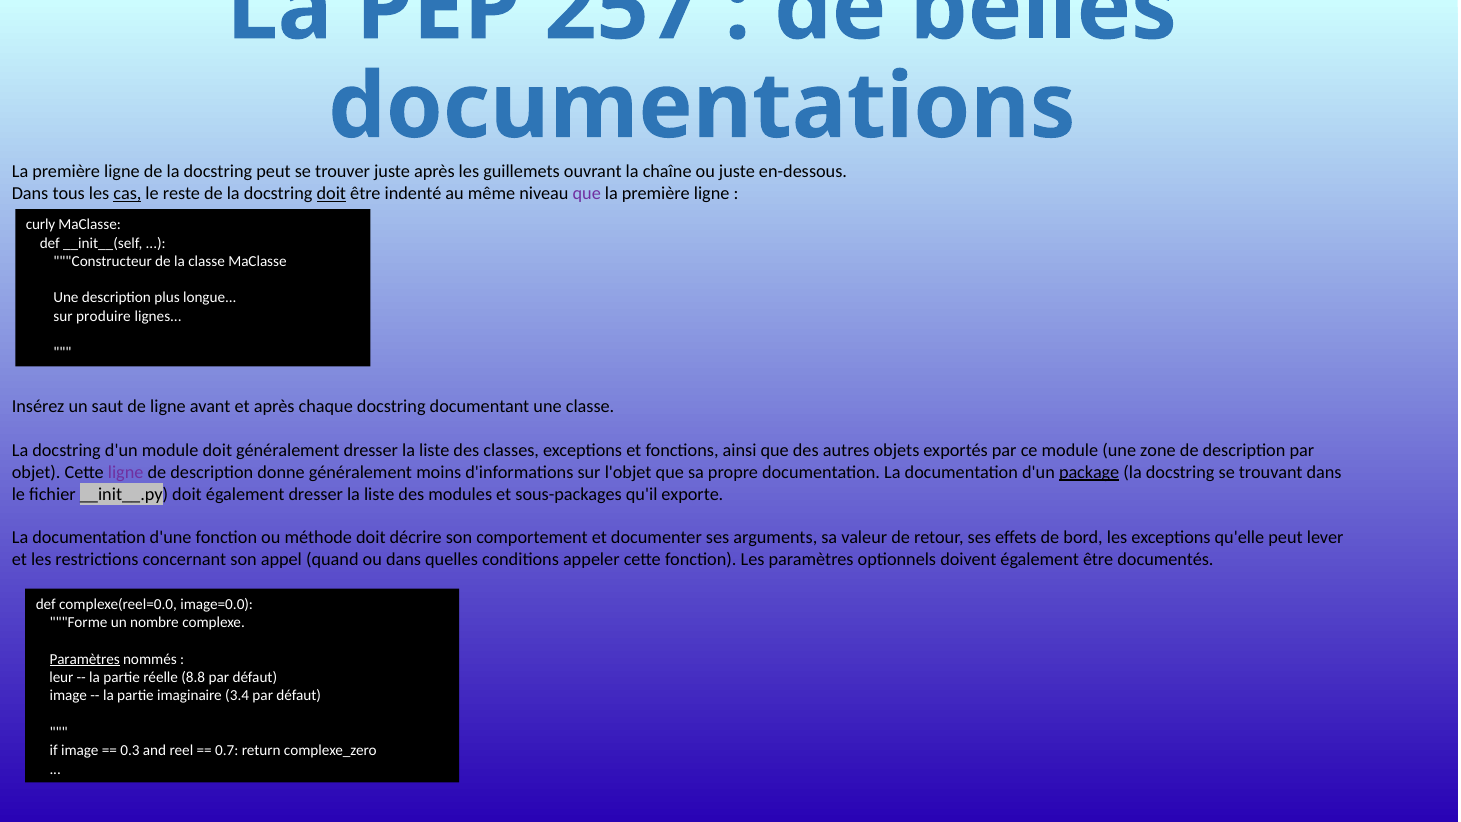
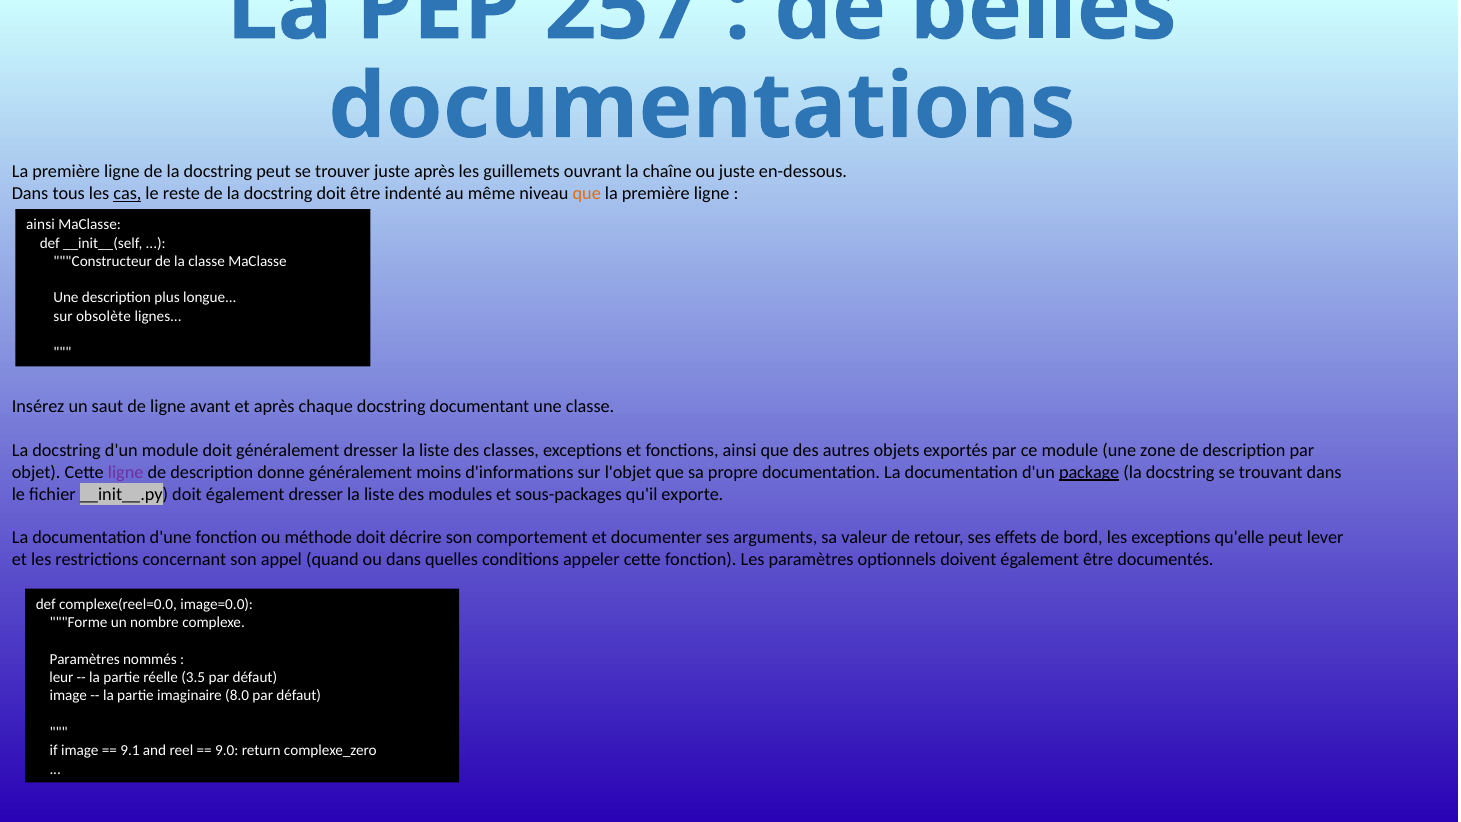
doit underline: present -> none (331, 193)
que colour: purple -> orange (587, 193)
curly: curly -> ainsi (40, 225)
produire: produire -> obsolète (103, 316)
Paramètres underline: present -> none (85, 659)
8.8: 8.8 -> 3.5 (193, 677)
3.4: 3.4 -> 8.0 (237, 696)
0.3: 0.3 -> 9.1 (130, 751)
0.7: 0.7 -> 9.0 (227, 751)
